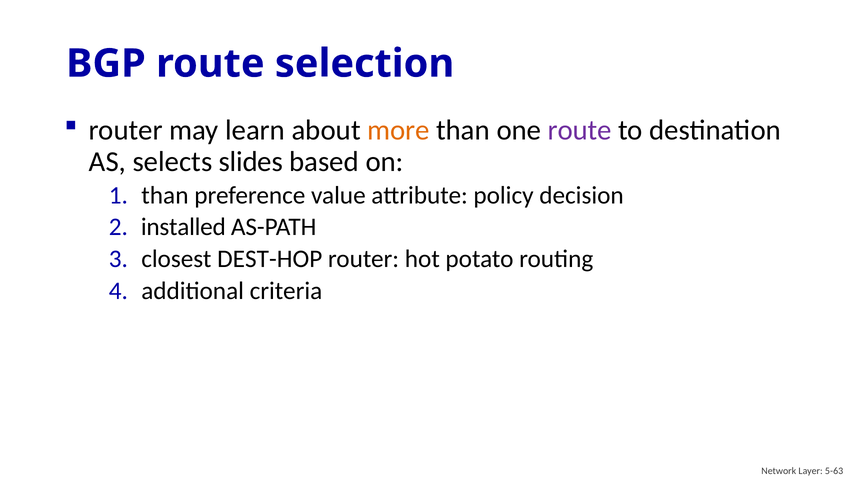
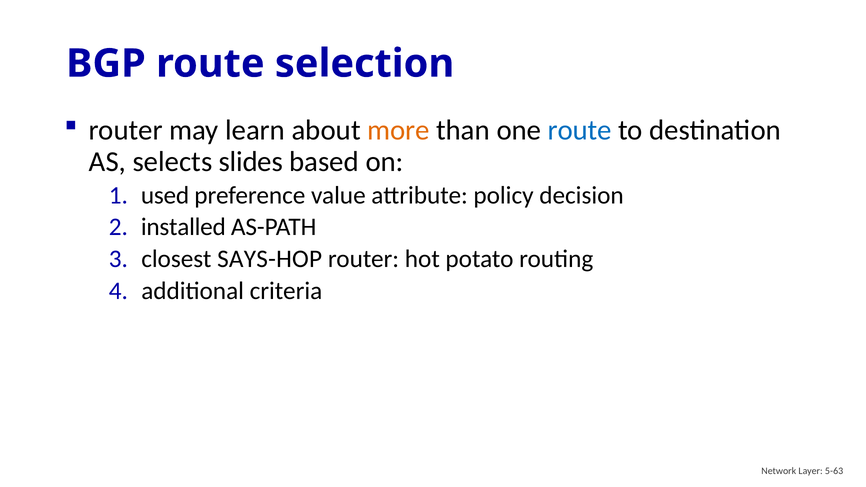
route colour: purple -> blue (580, 130)
than: than -> used (165, 195)
DEST-HOP: DEST-HOP -> SAYS-HOP (270, 259)
